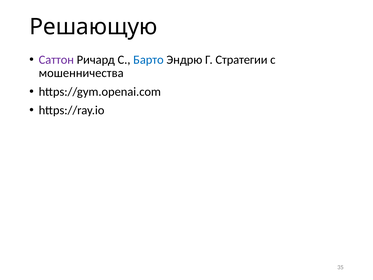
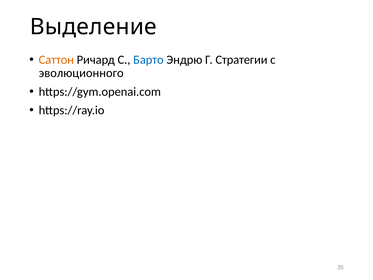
Решающую: Решающую -> Выделение (93, 27)
Саттон colour: purple -> orange (56, 60)
мошенничества: мошенничества -> эволюционного (81, 73)
